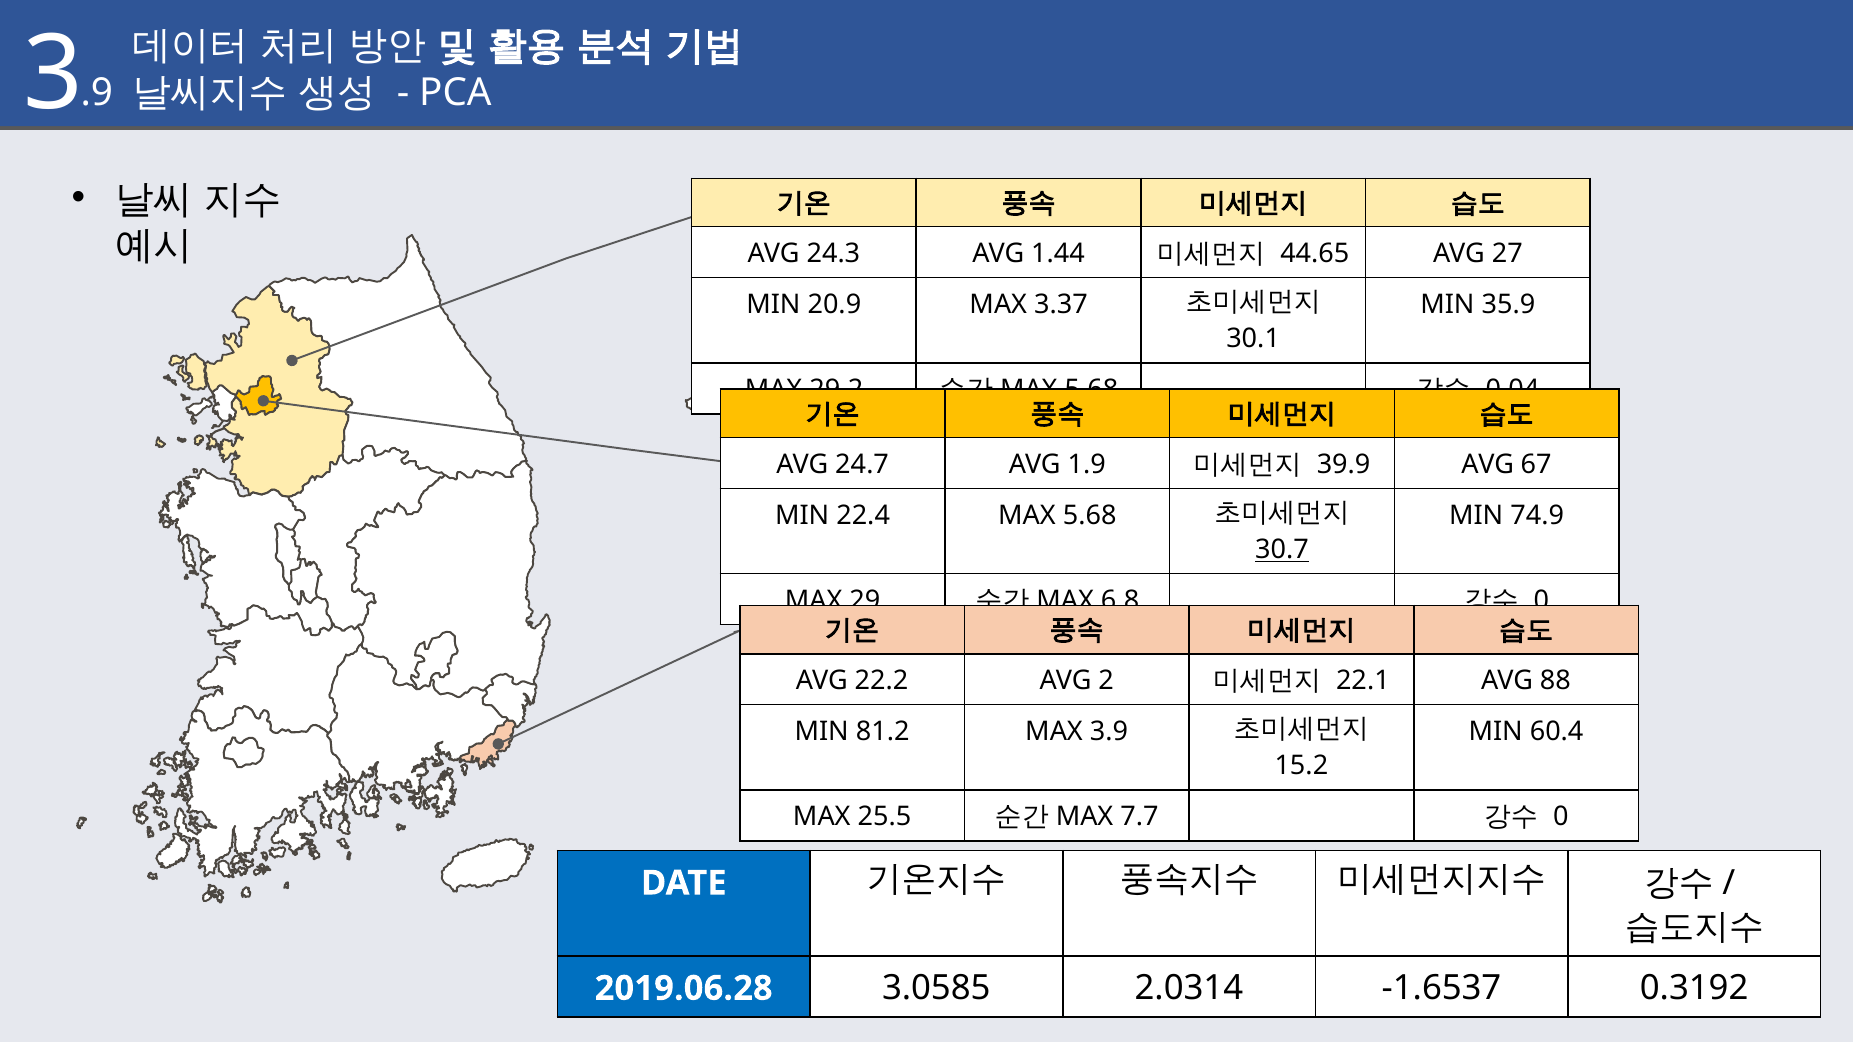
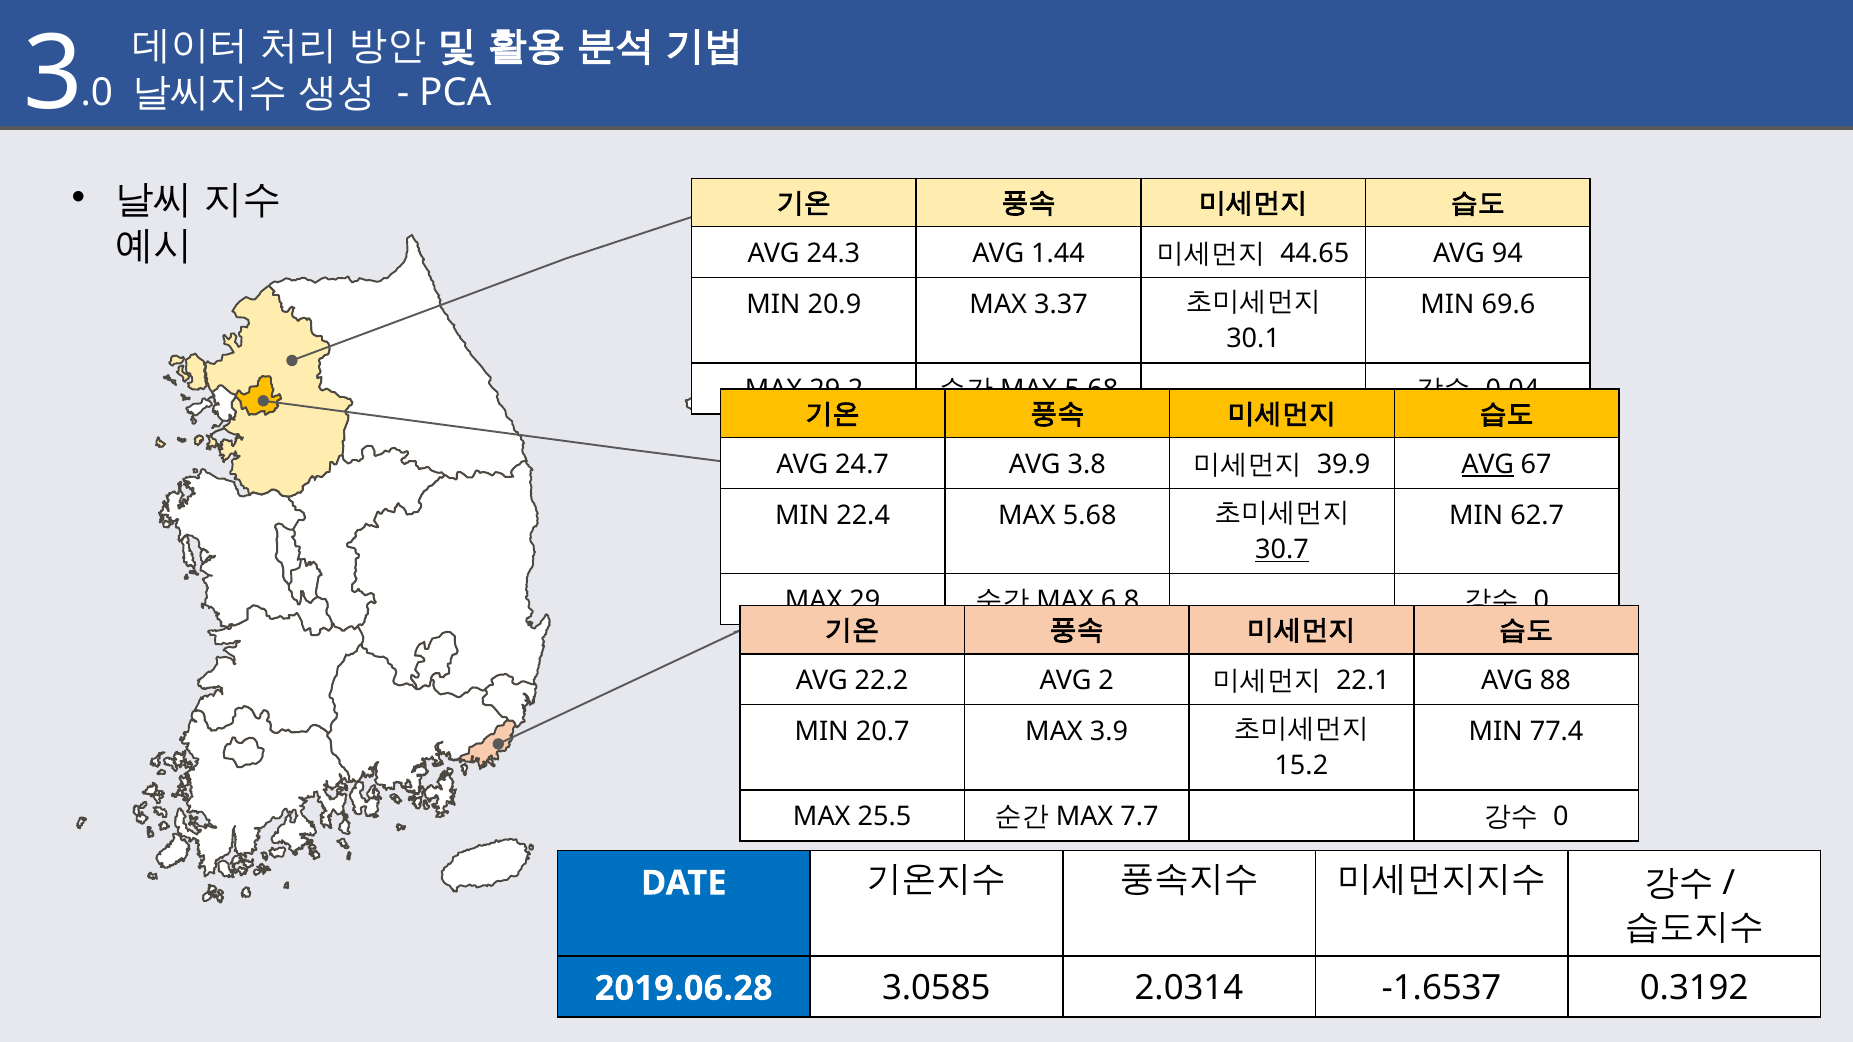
.9: .9 -> .0 (97, 92)
27: 27 -> 94 (1507, 254)
35.9: 35.9 -> 69.6 (1508, 305)
1.9: 1.9 -> 3.8 (1087, 465)
AVG underline: none -> present (1488, 465)
74.9: 74.9 -> 62.7 (1537, 516)
81.2: 81.2 -> 20.7 (883, 732)
60.4: 60.4 -> 77.4 (1557, 732)
